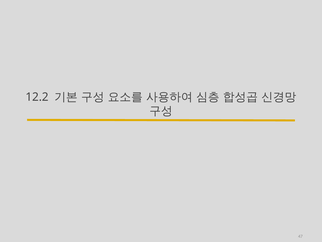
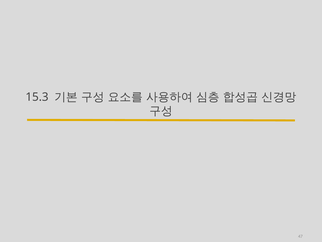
12.2: 12.2 -> 15.3 (37, 97)
